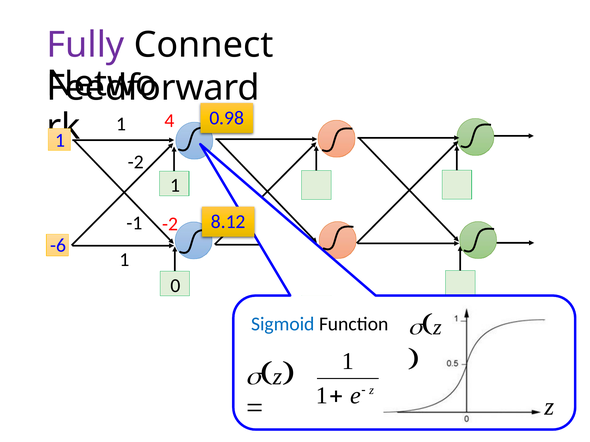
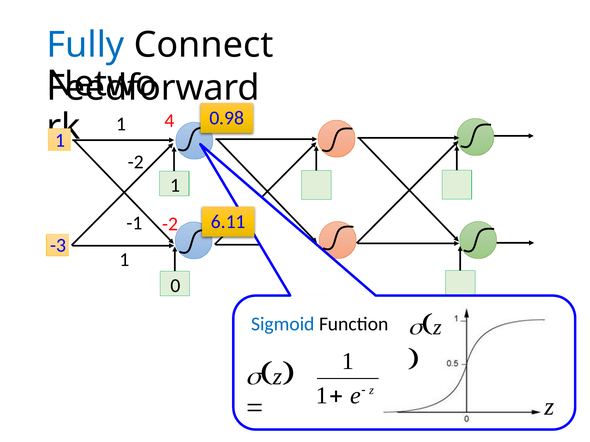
Fully colour: purple -> blue (85, 45)
8.12: 8.12 -> 6.11 (228, 222)
-6: -6 -> -3 (58, 246)
